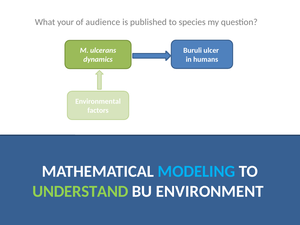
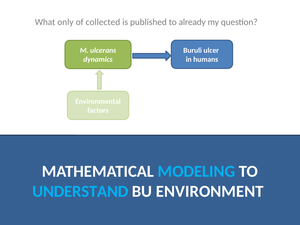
your: your -> only (65, 22)
audience: audience -> collected (103, 22)
species: species -> already (192, 22)
UNDERSTAND colour: light green -> light blue (80, 191)
